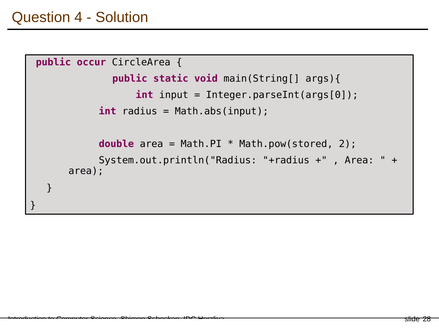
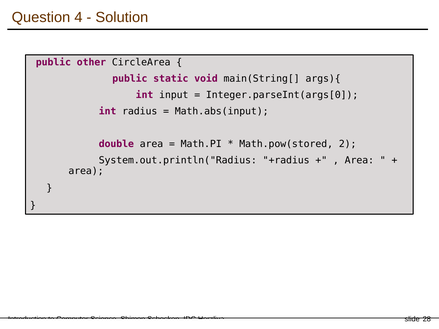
occur: occur -> other (91, 62)
